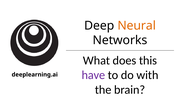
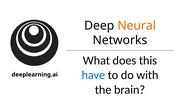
have colour: purple -> blue (93, 75)
